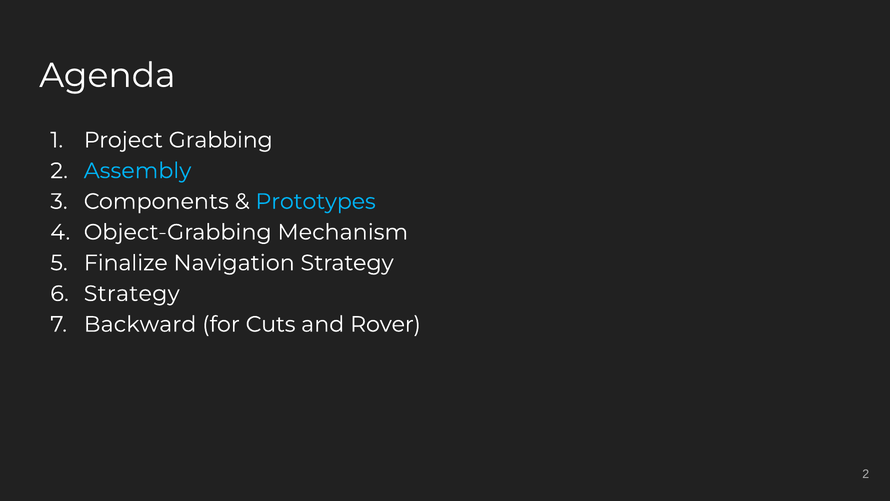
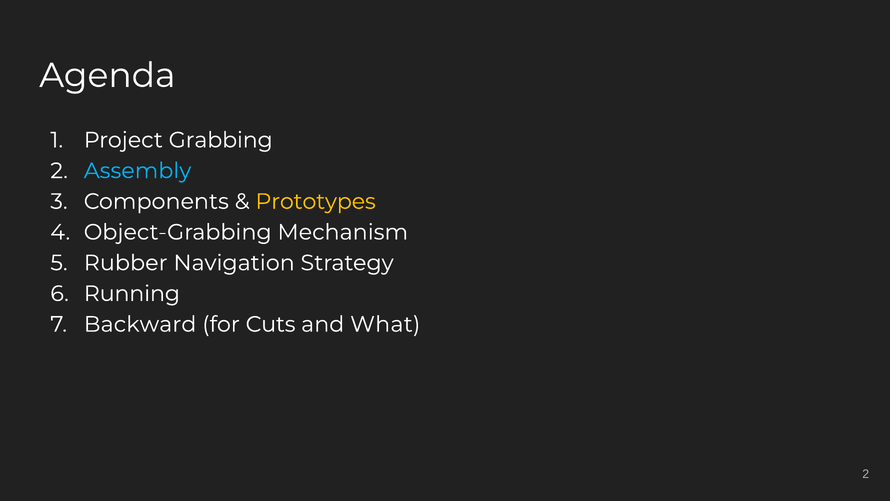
Prototypes colour: light blue -> yellow (316, 201)
Finalize: Finalize -> Rubber (126, 263)
Strategy: Strategy -> Running (132, 293)
Rover: Rover -> What (385, 324)
